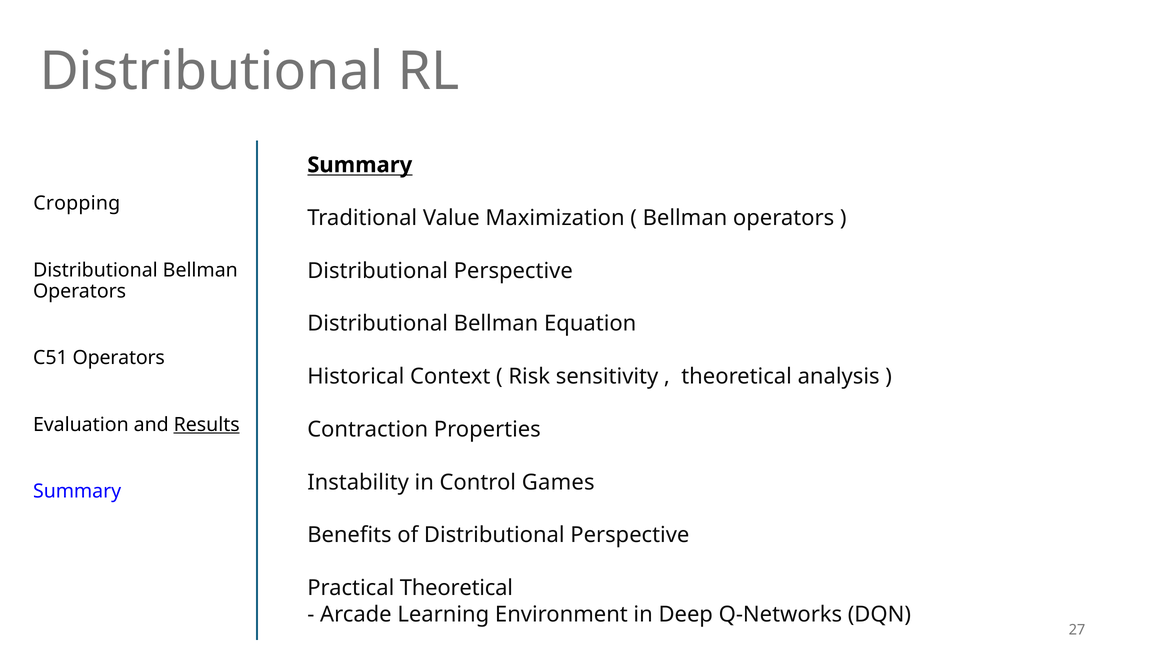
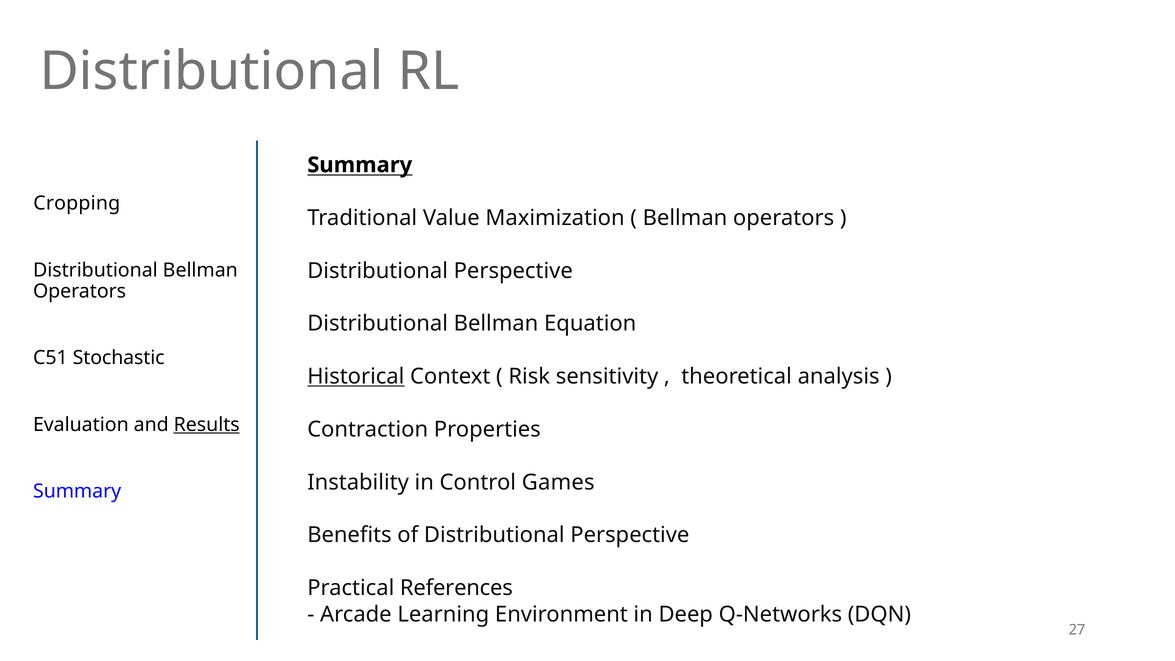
C51 Operators: Operators -> Stochastic (119, 358)
Historical underline: none -> present (356, 376)
Practical Theoretical: Theoretical -> References (456, 588)
